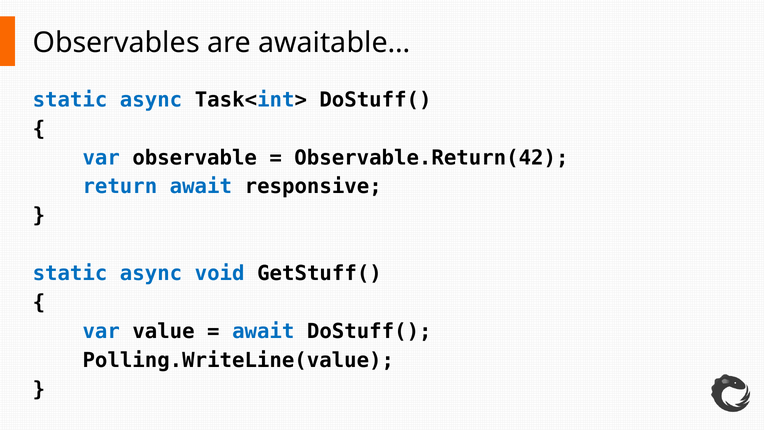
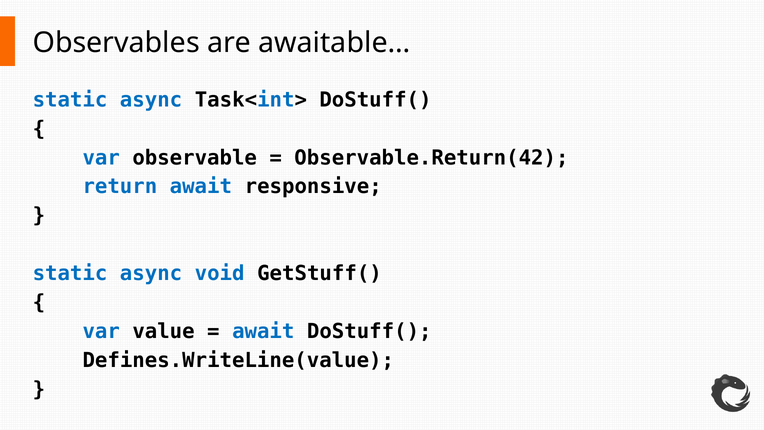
Polling.WriteLine(value: Polling.WriteLine(value -> Defines.WriteLine(value (238, 360)
